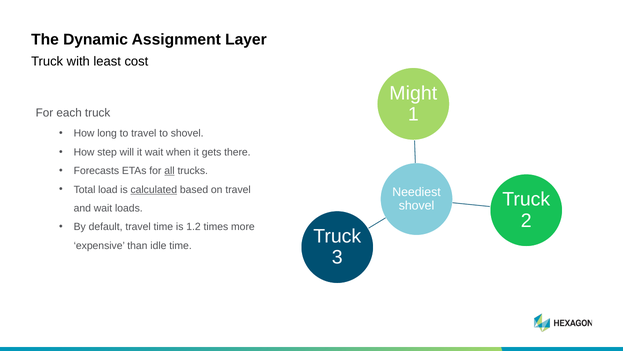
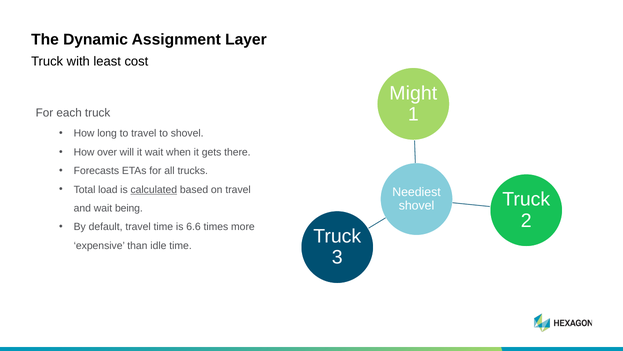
step: step -> over (107, 152)
all underline: present -> none (169, 171)
loads: loads -> being (129, 208)
1.2: 1.2 -> 6.6 (193, 227)
